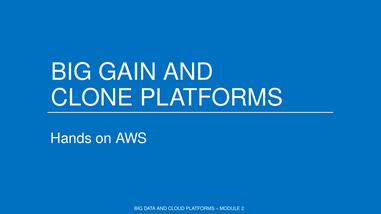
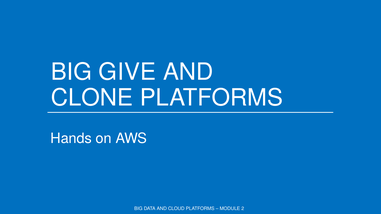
GAIN: GAIN -> GIVE (127, 72)
